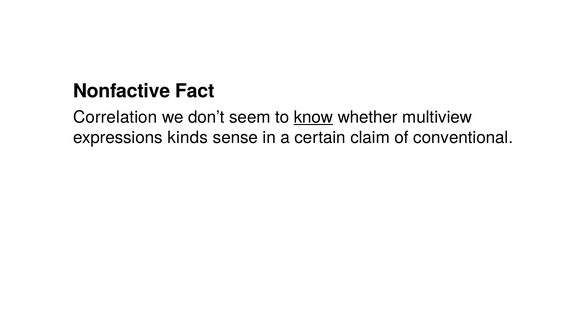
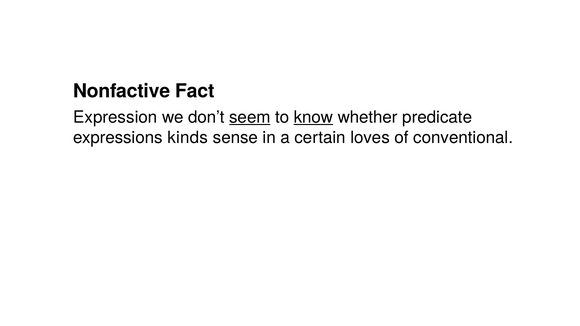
Correlation: Correlation -> Expression (115, 117)
seem underline: none -> present (250, 117)
multiview: multiview -> predicate (437, 117)
claim: claim -> loves (370, 138)
